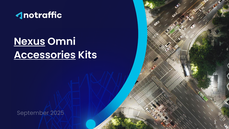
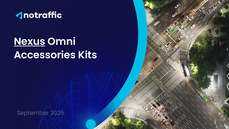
Accessories underline: present -> none (45, 55)
